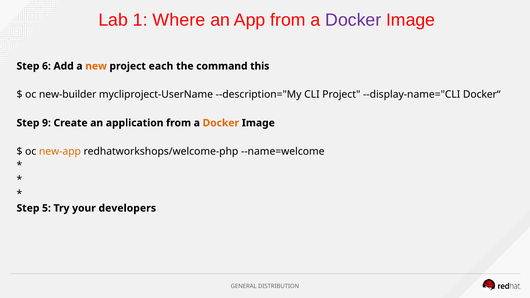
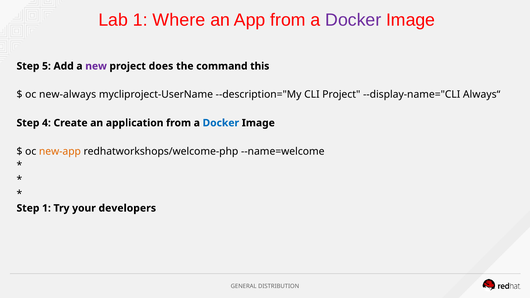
6: 6 -> 5 (46, 66)
new colour: orange -> purple (96, 66)
each: each -> does (161, 66)
new-builder: new-builder -> new-always (68, 95)
Docker“: Docker“ -> Always“ (482, 95)
9: 9 -> 4 (46, 123)
Docker colour: orange -> blue (221, 123)
Step 5: 5 -> 1 (46, 208)
